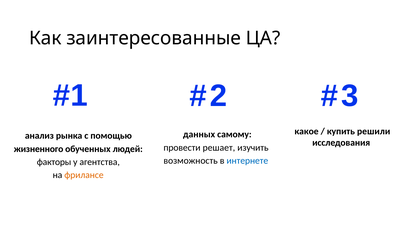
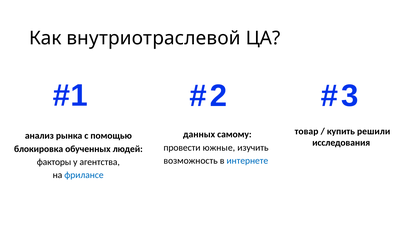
заинтересованные: заинтересованные -> внутриотраслевой (154, 38)
какое: какое -> товар (307, 131)
решает: решает -> южные (219, 148)
жизненного: жизненного -> блокировка (39, 149)
фрилансе colour: orange -> blue (84, 175)
